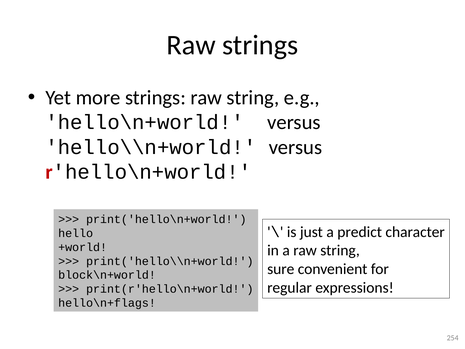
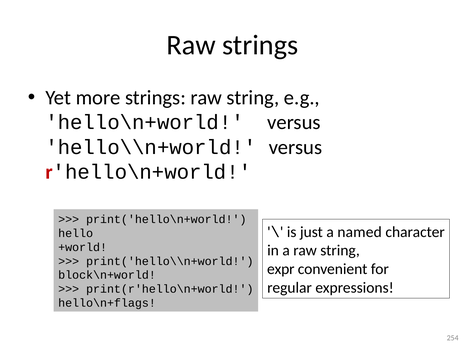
predict: predict -> named (360, 232)
sure: sure -> expr (281, 269)
